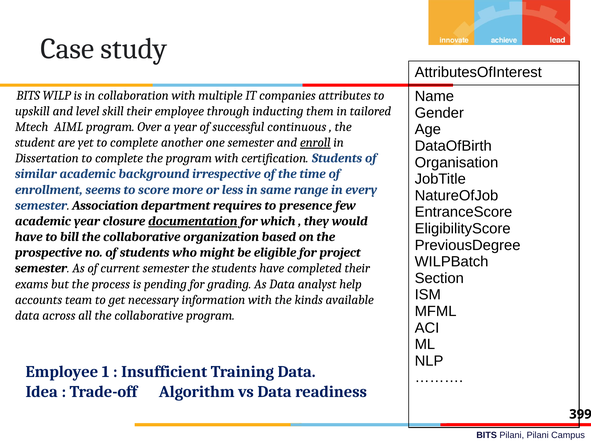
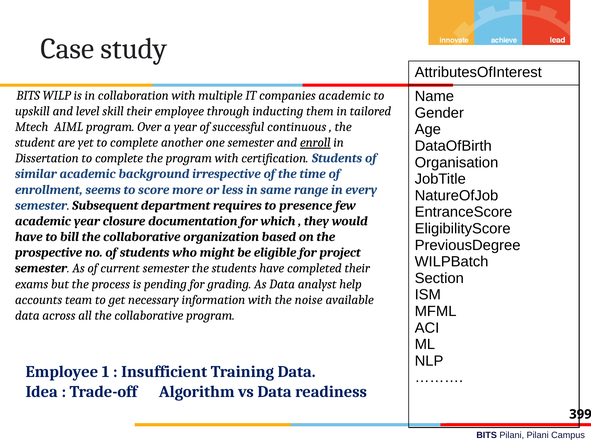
companies attributes: attributes -> academic (345, 95)
Association: Association -> Subsequent (105, 206)
documentation underline: present -> none (193, 221)
kinds: kinds -> noise (309, 300)
